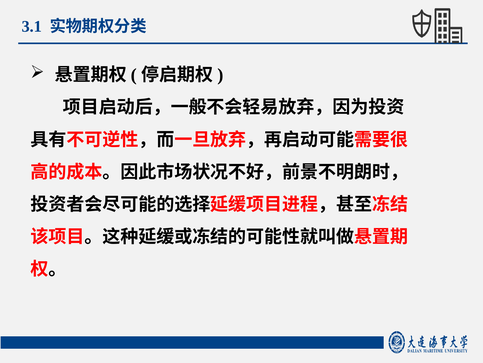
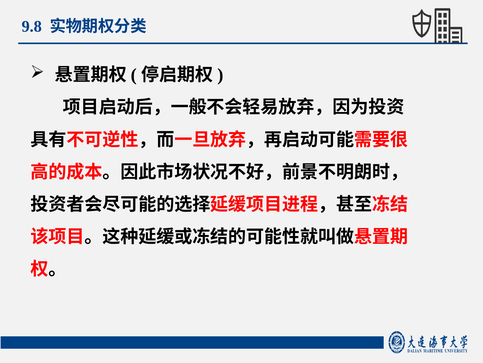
3.1: 3.1 -> 9.8 (32, 27)
